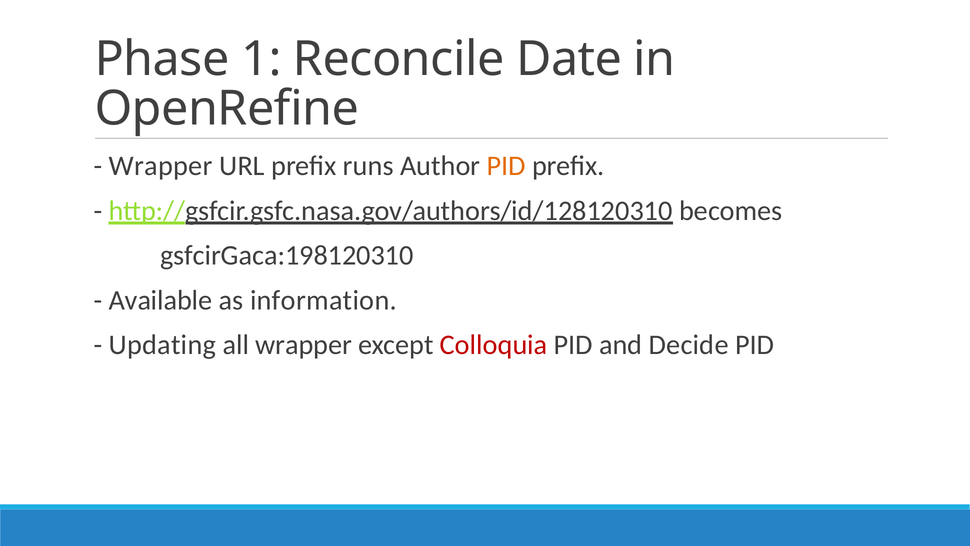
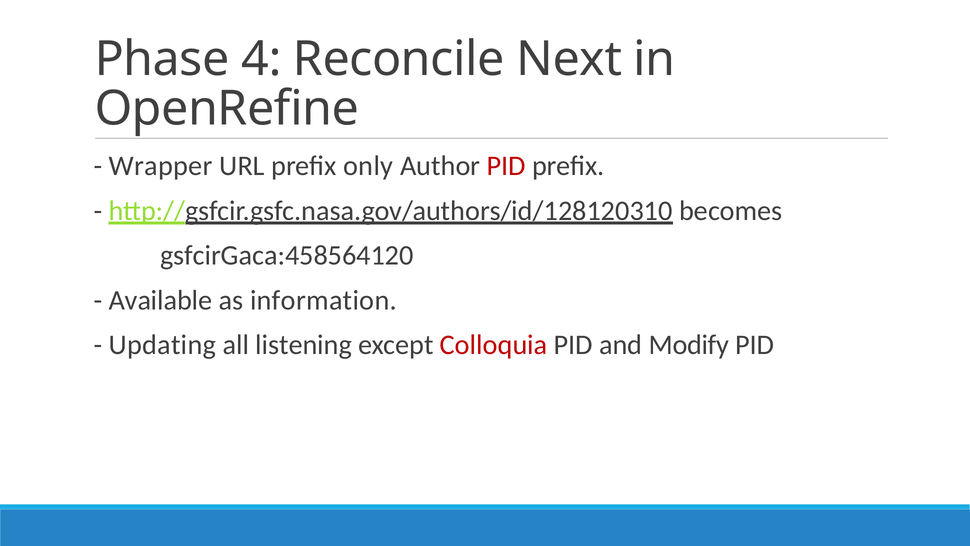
1: 1 -> 4 (261, 59)
Date: Date -> Next (569, 59)
runs: runs -> only (368, 166)
PID colour: orange -> red (506, 166)
gsfcirGaca:198120310: gsfcirGaca:198120310 -> gsfcirGaca:458564120 (287, 255)
all wrapper: wrapper -> listening (304, 345)
Decide: Decide -> Modify (689, 345)
